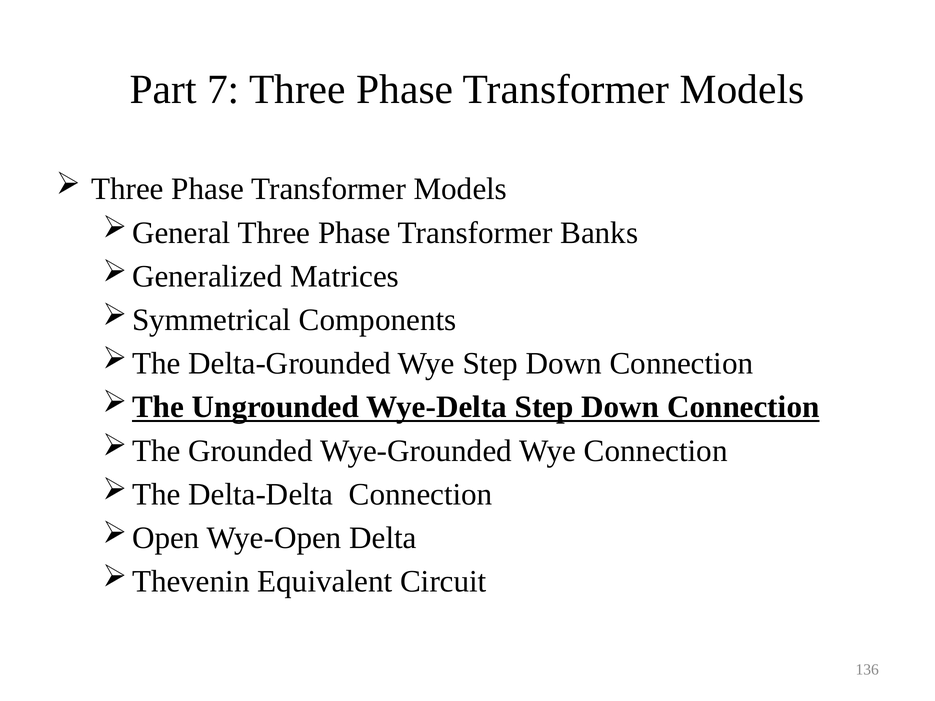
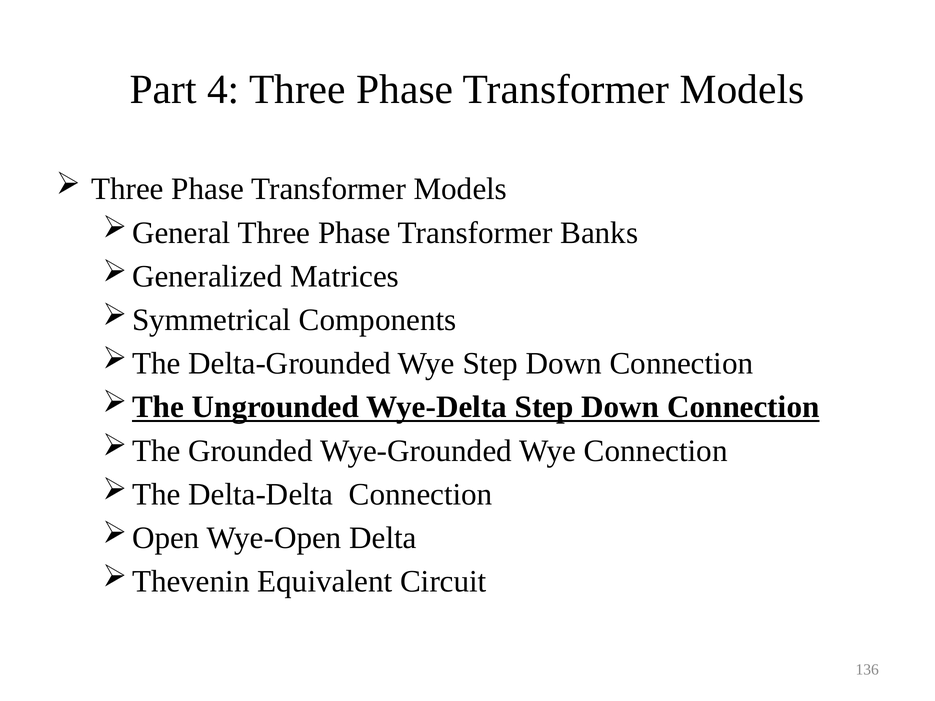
7: 7 -> 4 (223, 89)
